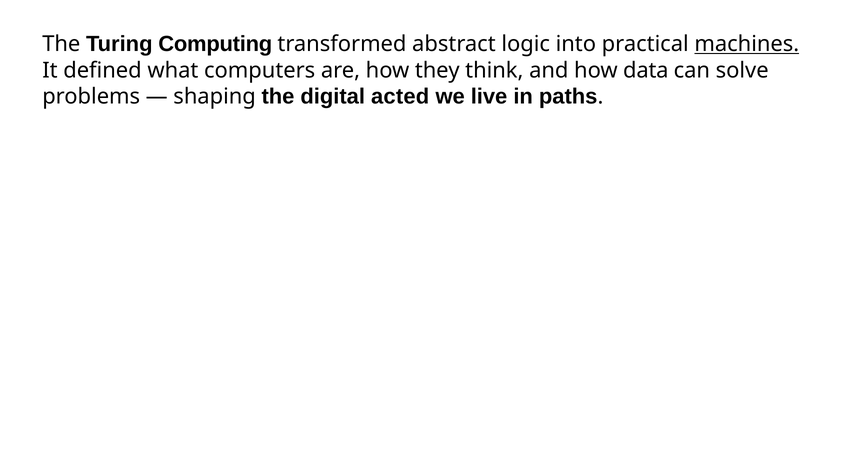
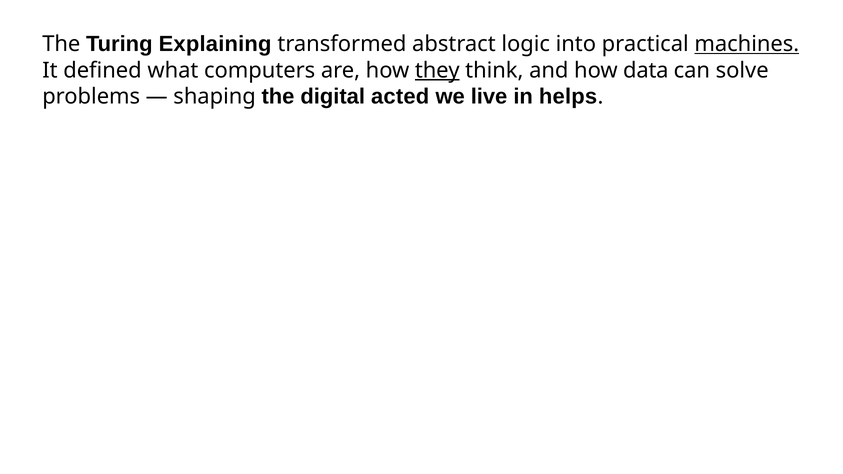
Computing: Computing -> Explaining (215, 44)
they underline: none -> present (437, 70)
paths: paths -> helps (568, 97)
